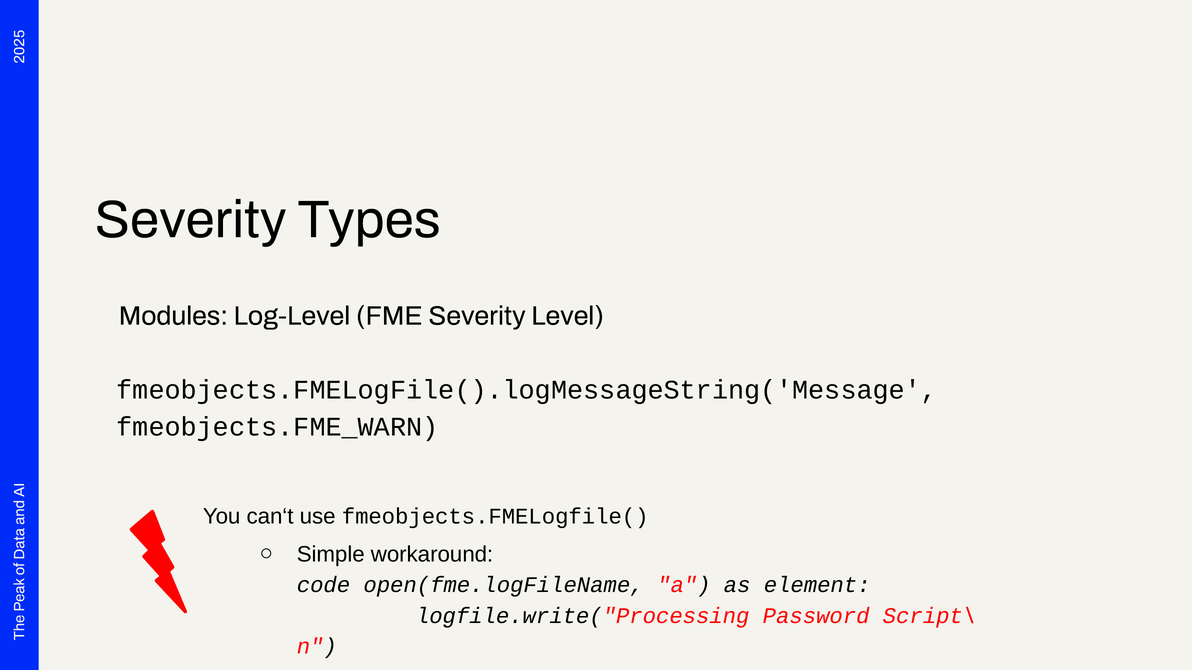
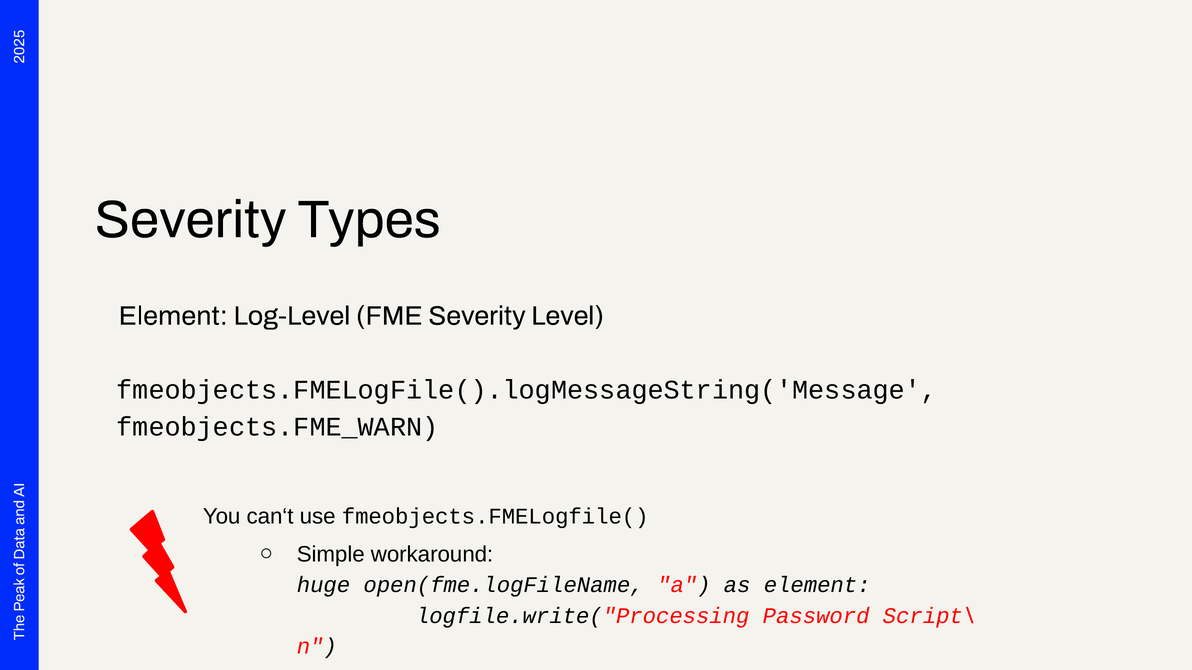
Modules: Modules -> Element (173, 316)
code: code -> huge (324, 585)
